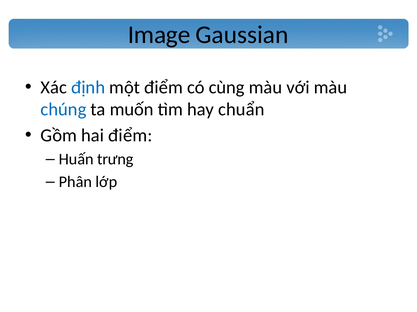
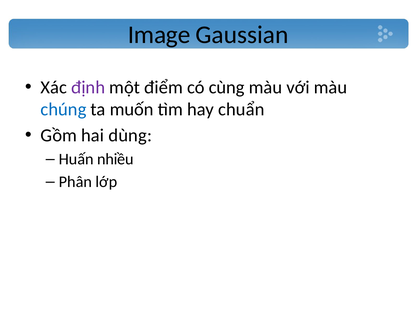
định colour: blue -> purple (88, 87)
hai điểm: điểm -> dùng (130, 136)
trưng: trưng -> nhiều (115, 160)
